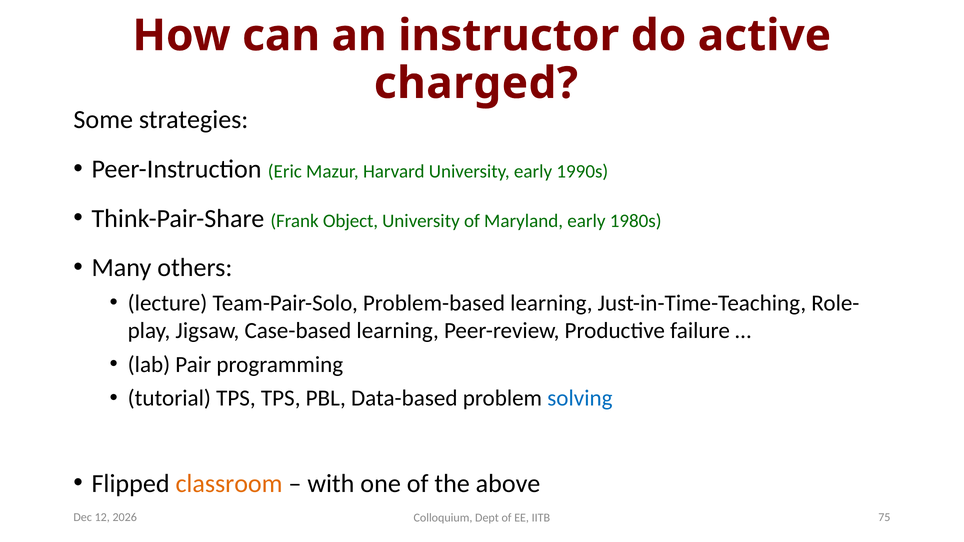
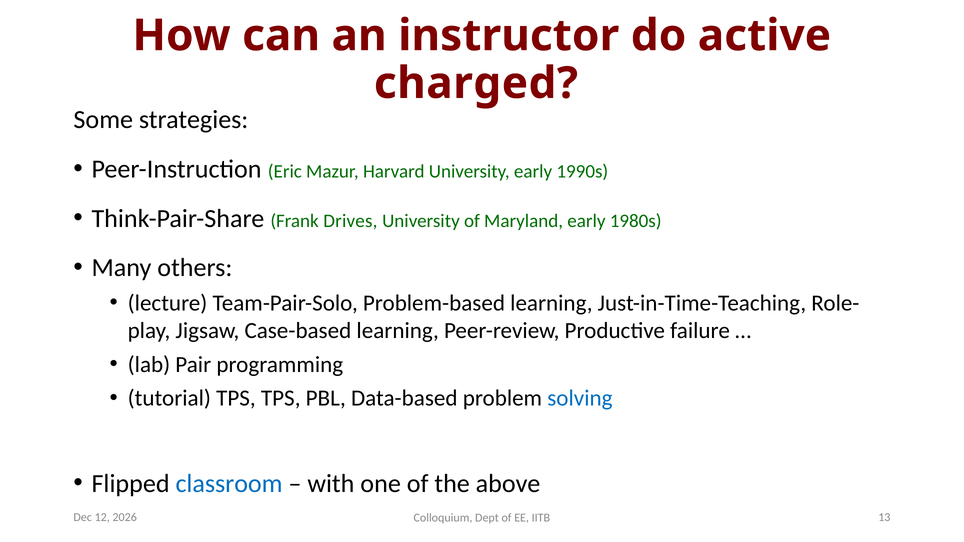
Object: Object -> Drives (350, 221)
classroom colour: orange -> blue (229, 484)
75: 75 -> 13 (884, 518)
